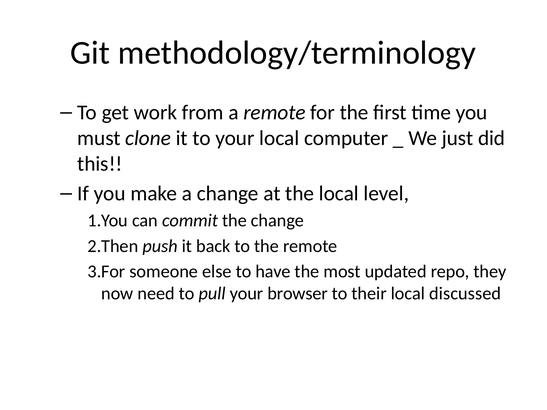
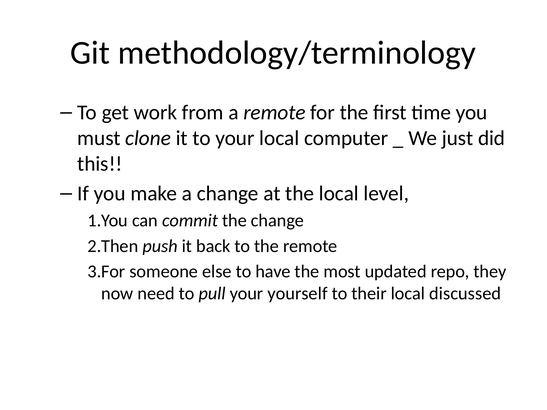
browser: browser -> yourself (297, 294)
